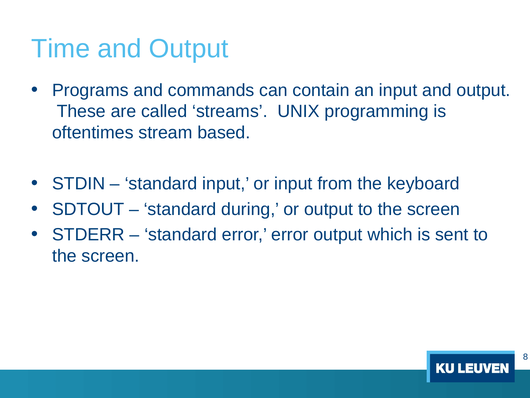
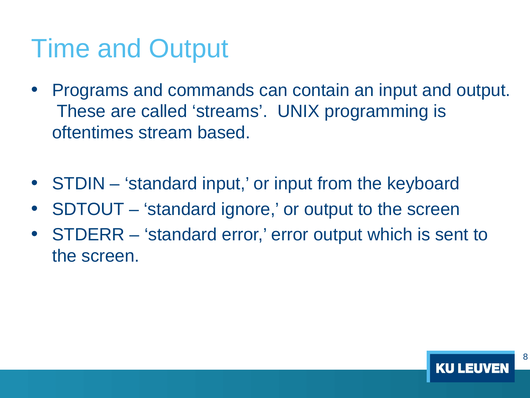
during: during -> ignore (250, 209)
